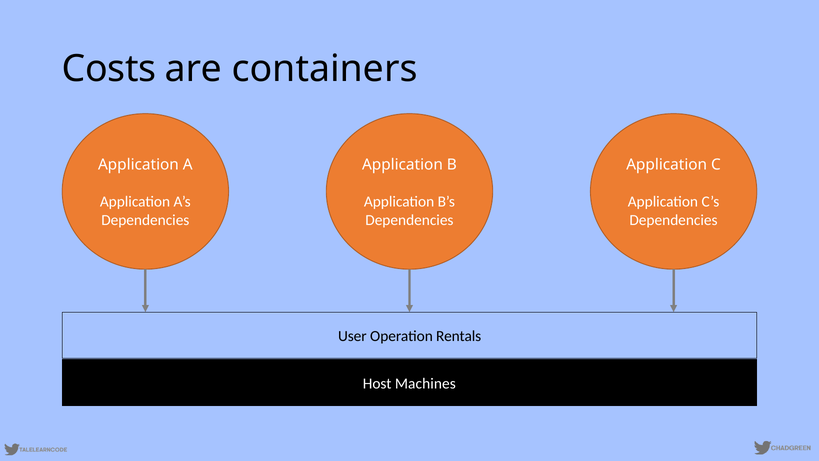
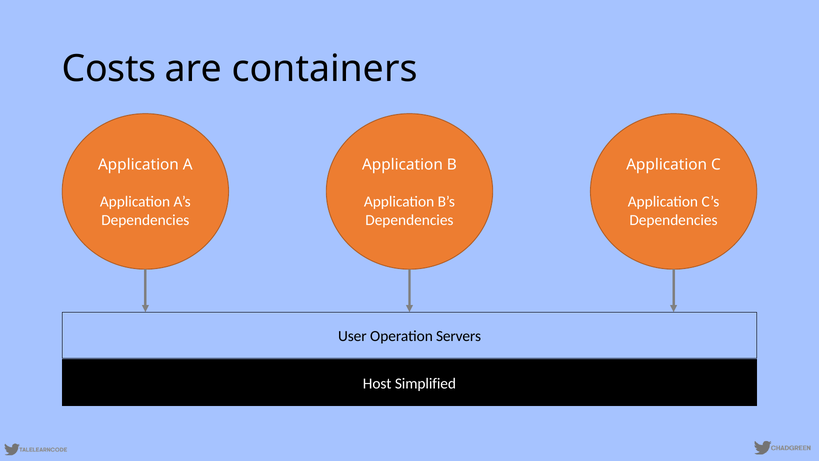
Rentals: Rentals -> Servers (459, 336)
Machines: Machines -> Simplified (425, 384)
